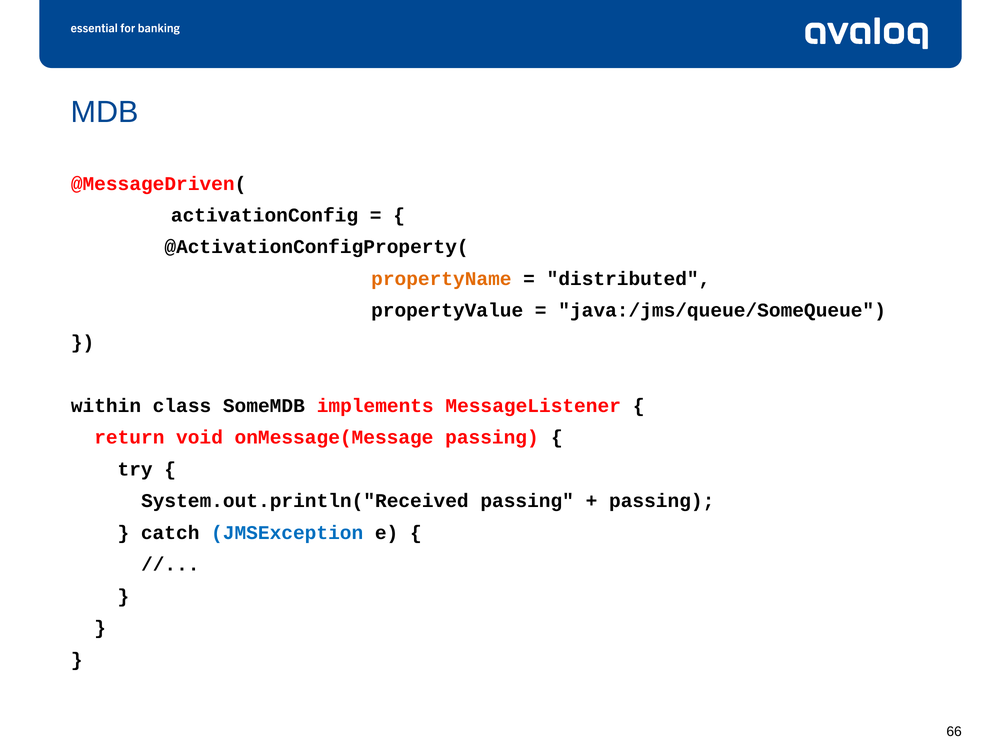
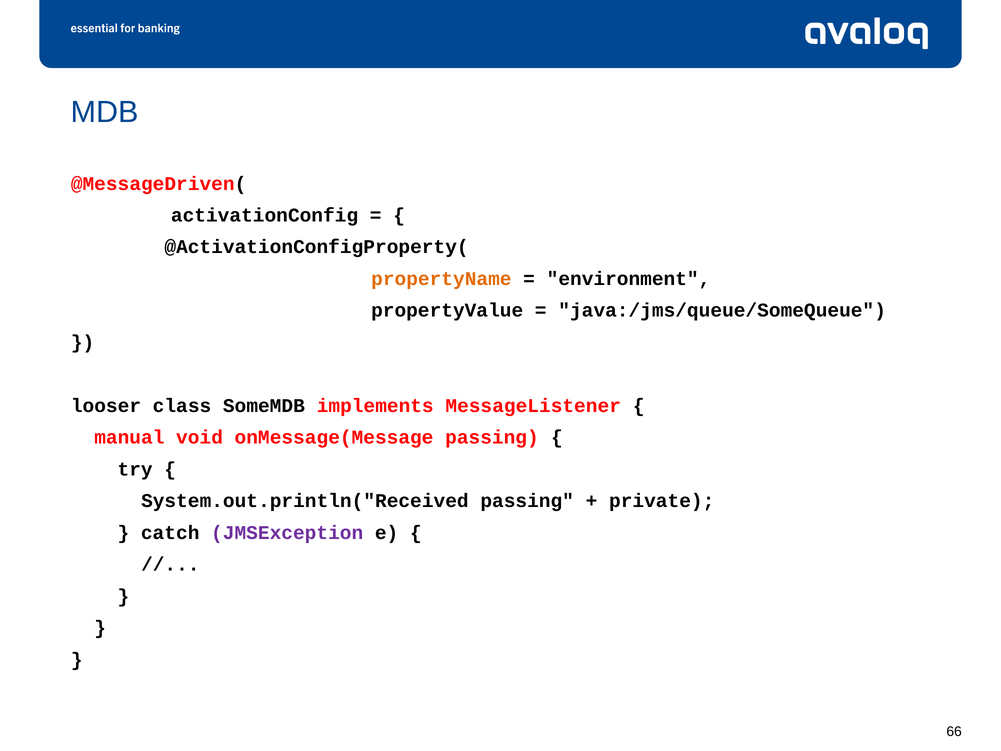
distributed: distributed -> environment (629, 279)
within: within -> looser (106, 406)
return: return -> manual (129, 437)
passing: passing -> private (662, 501)
JMSException colour: blue -> purple (287, 533)
